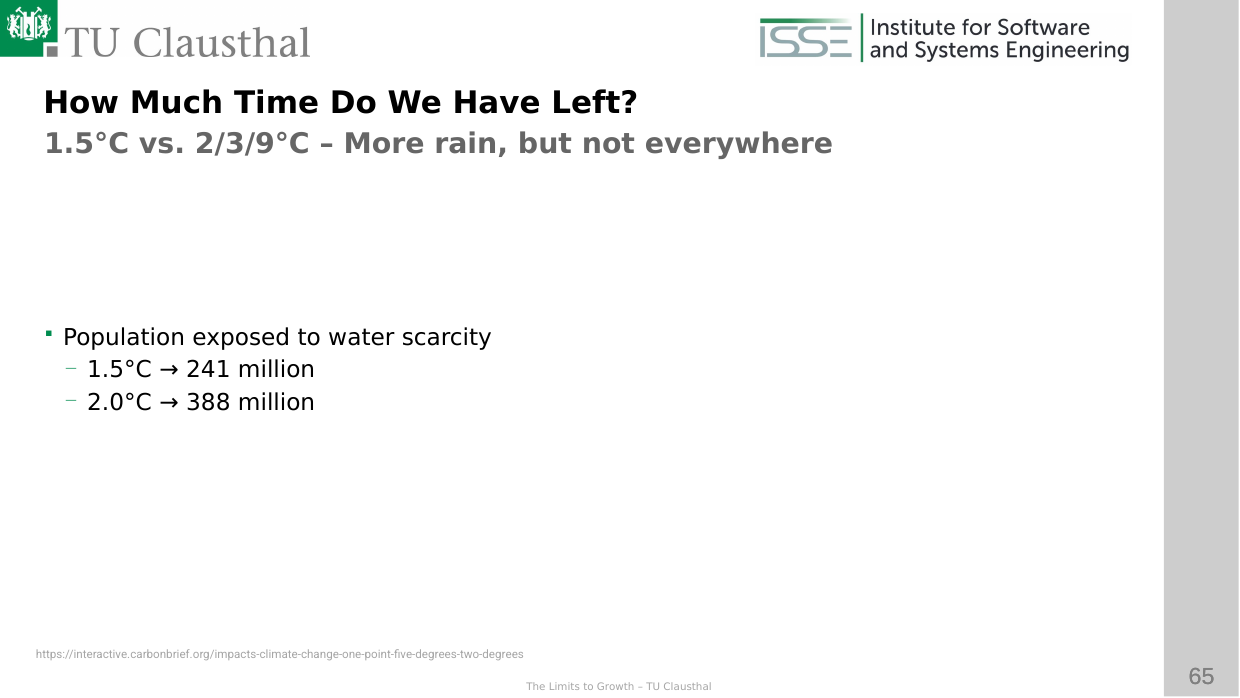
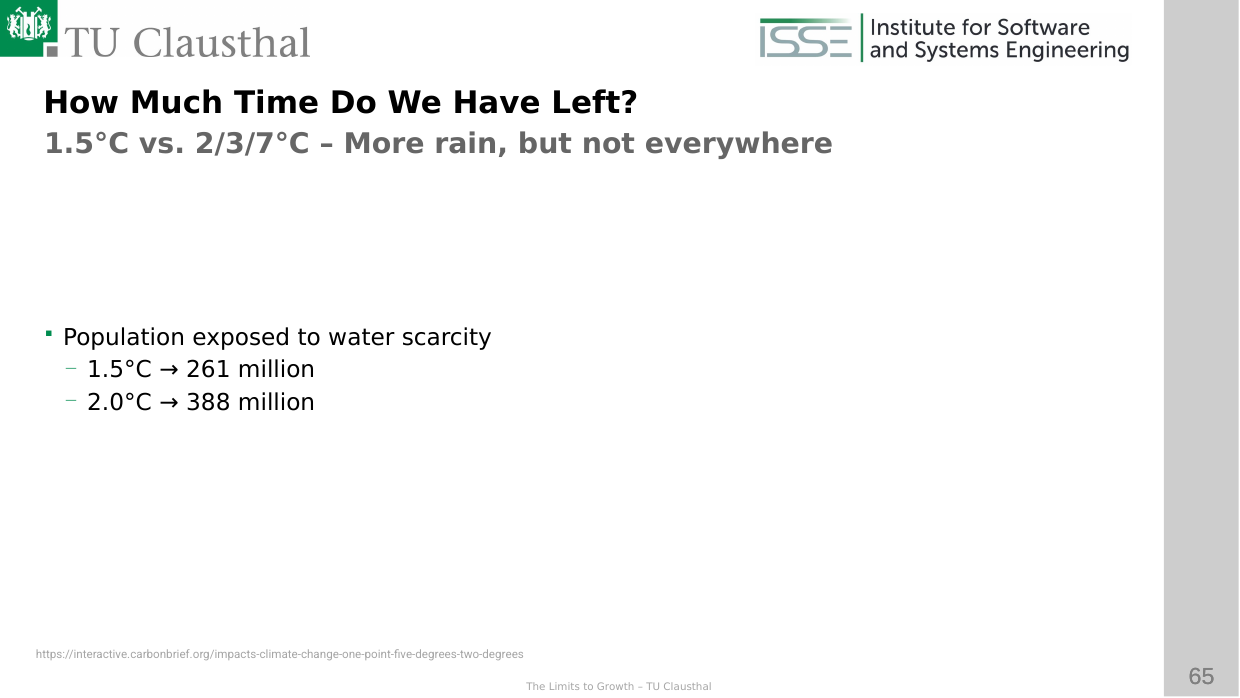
2/3/9°C: 2/3/9°C -> 2/3/7°C (252, 144)
241: 241 -> 261 (208, 370)
